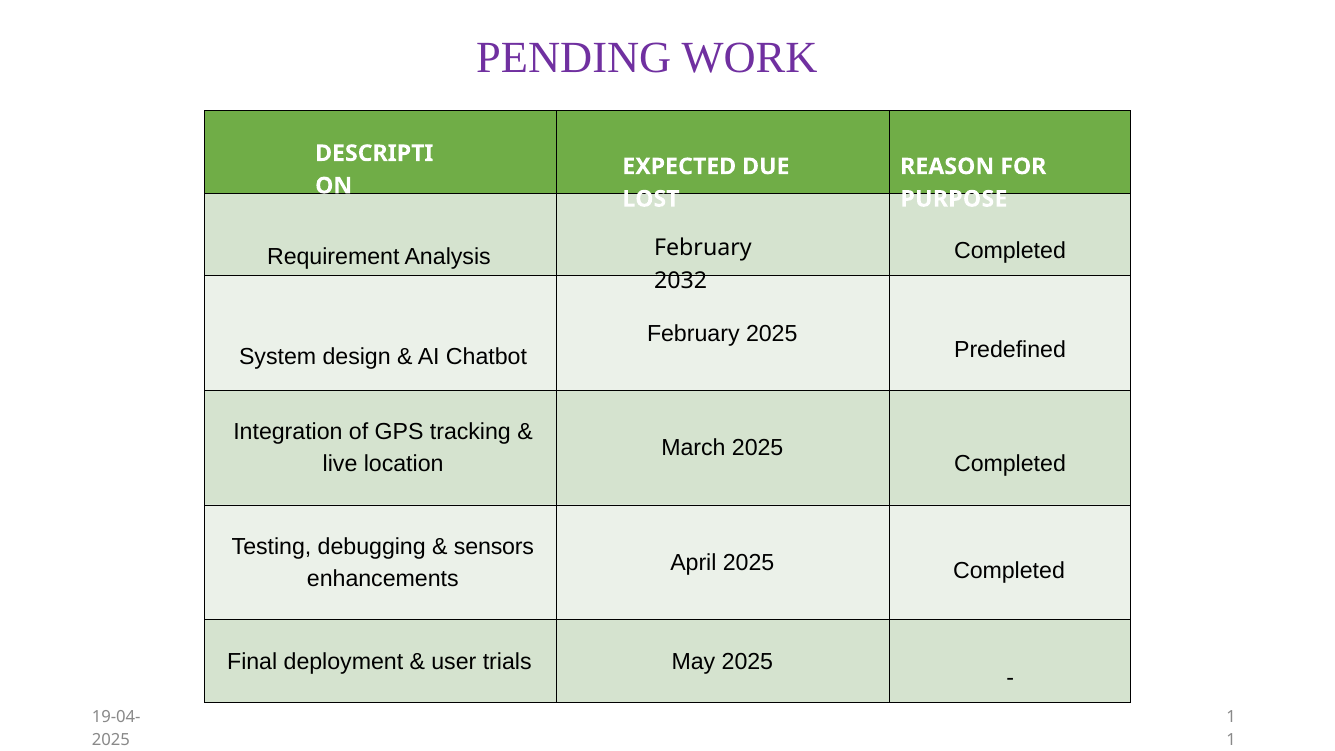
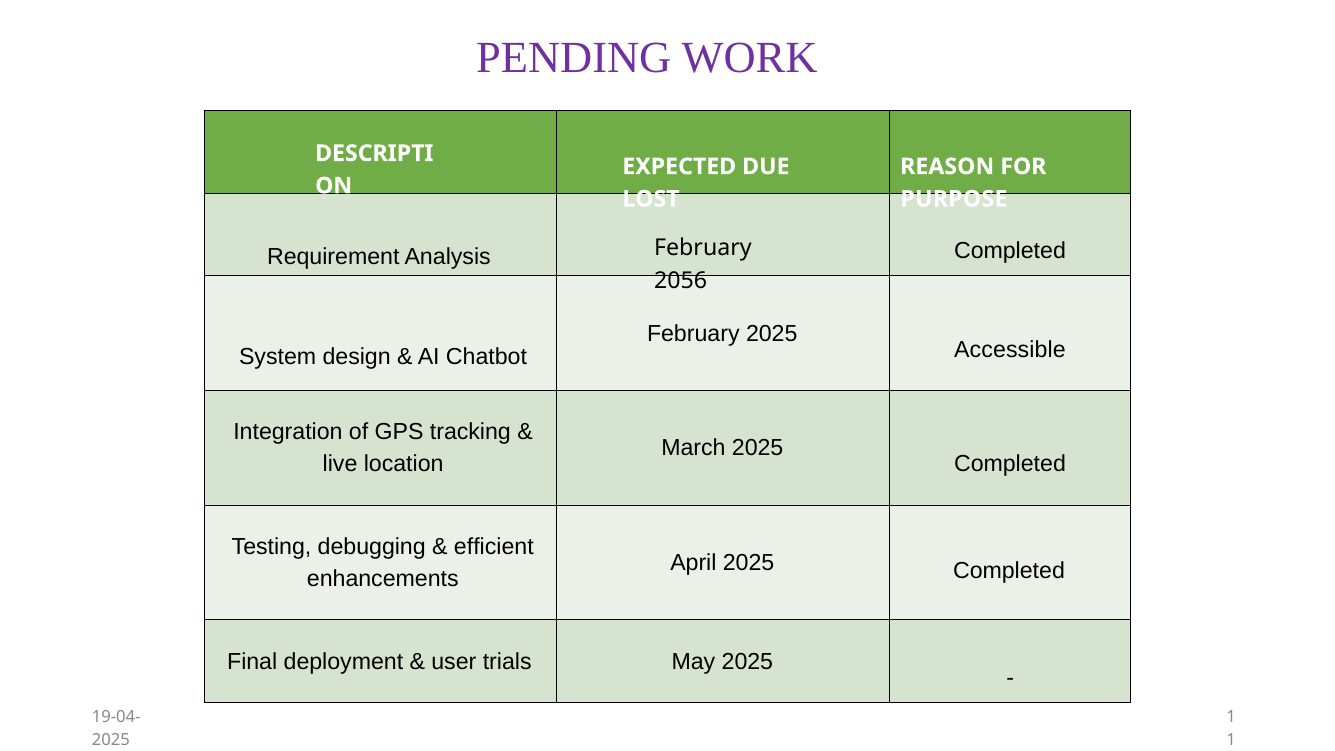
2032: 2032 -> 2056 (681, 281)
Predefined: Predefined -> Accessible (1010, 349)
sensors: sensors -> efficient (494, 546)
